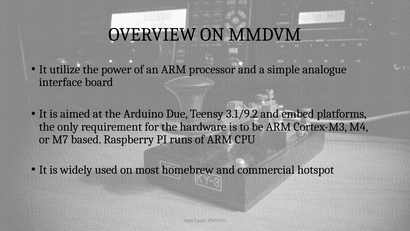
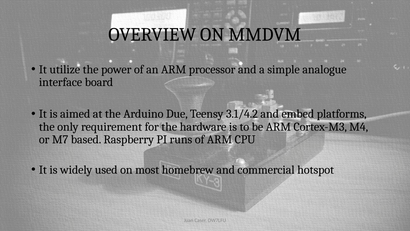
3.1/9.2: 3.1/9.2 -> 3.1/4.2 (242, 114)
